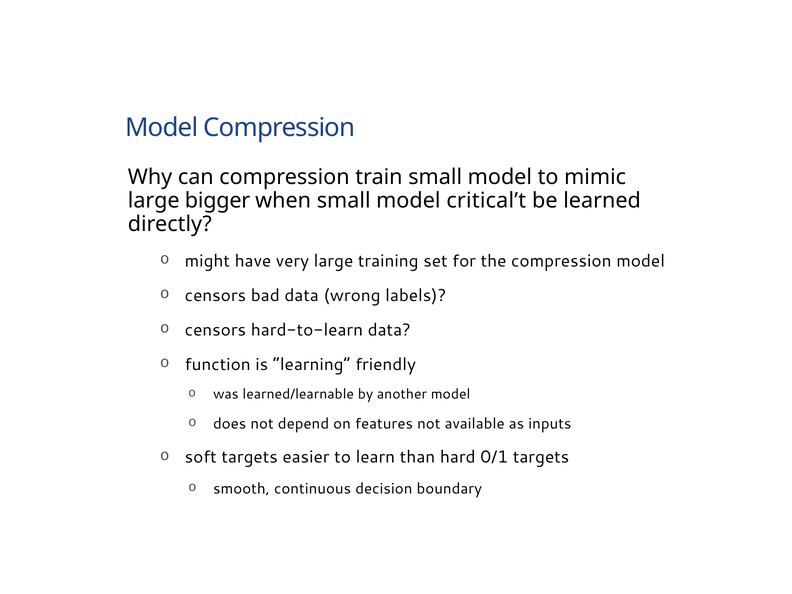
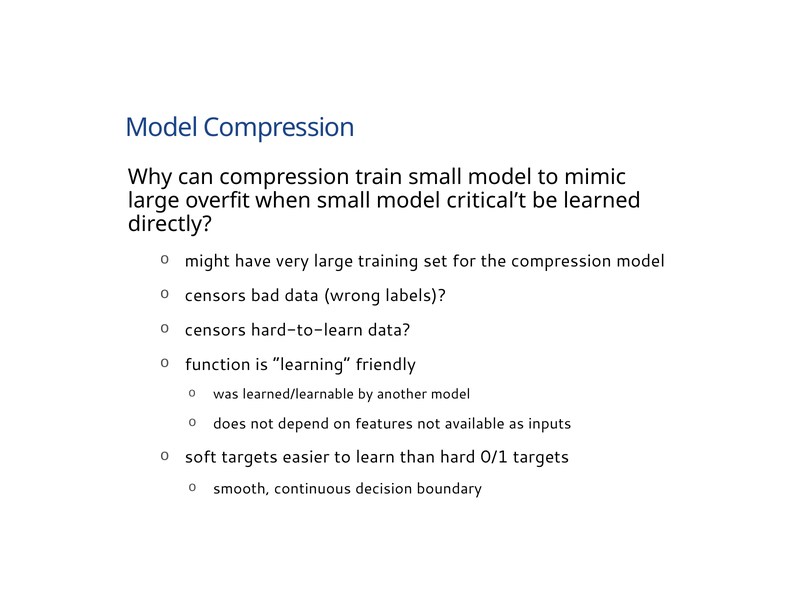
bigger: bigger -> overfit (218, 201)
